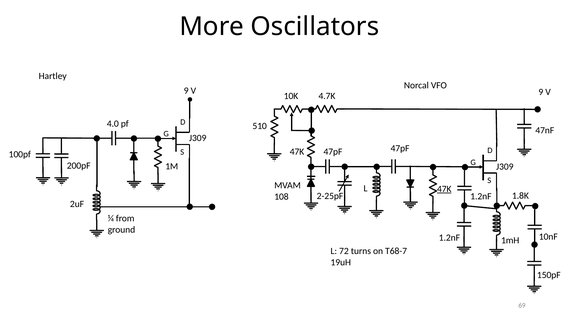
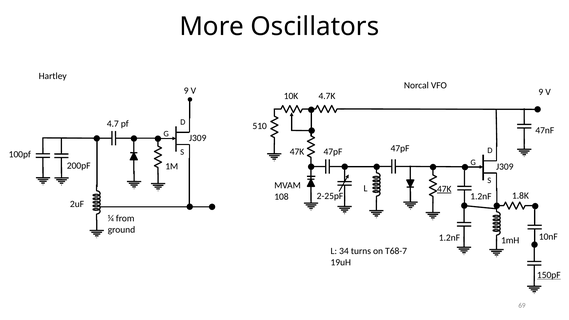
4.0: 4.0 -> 4.7 (113, 124)
72: 72 -> 34 (344, 251)
150pF underline: none -> present (549, 275)
